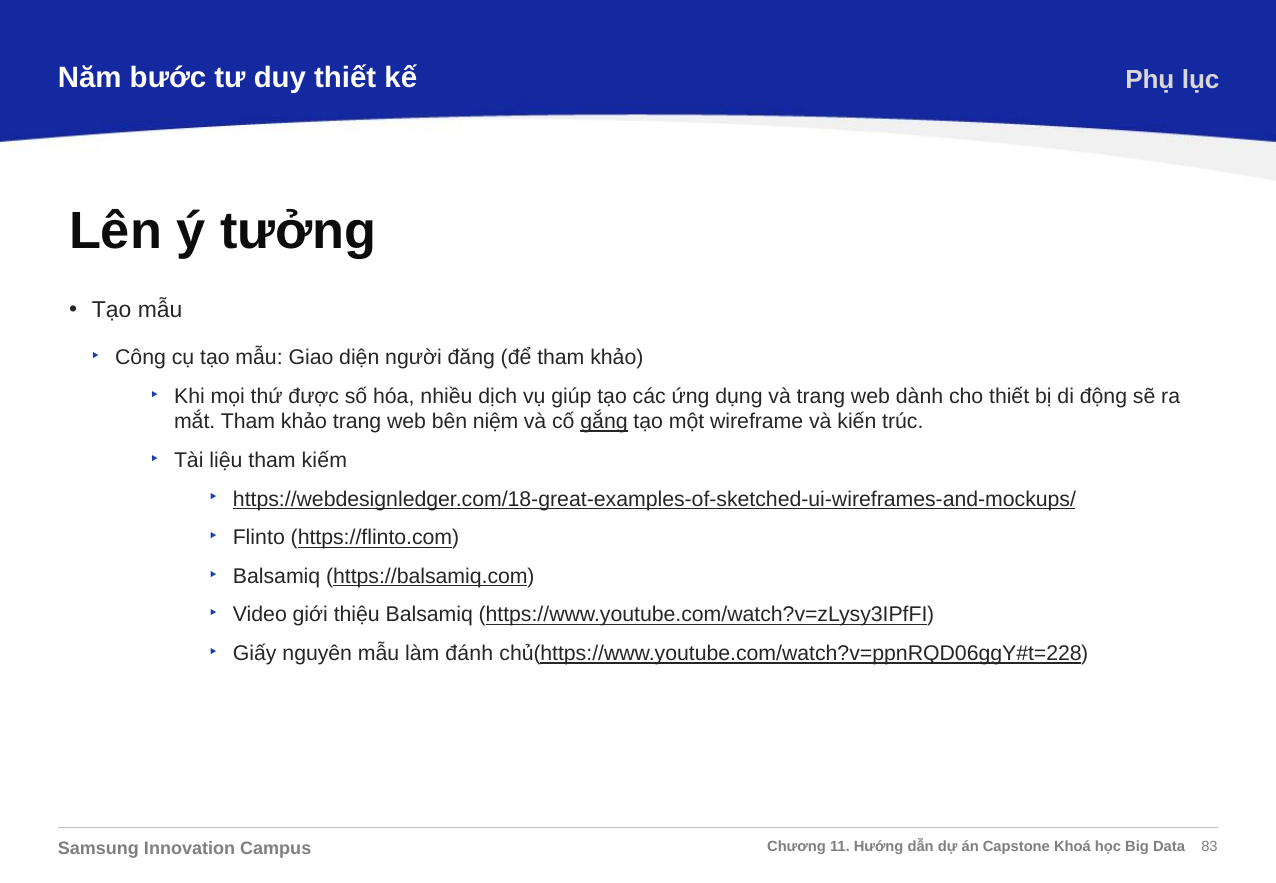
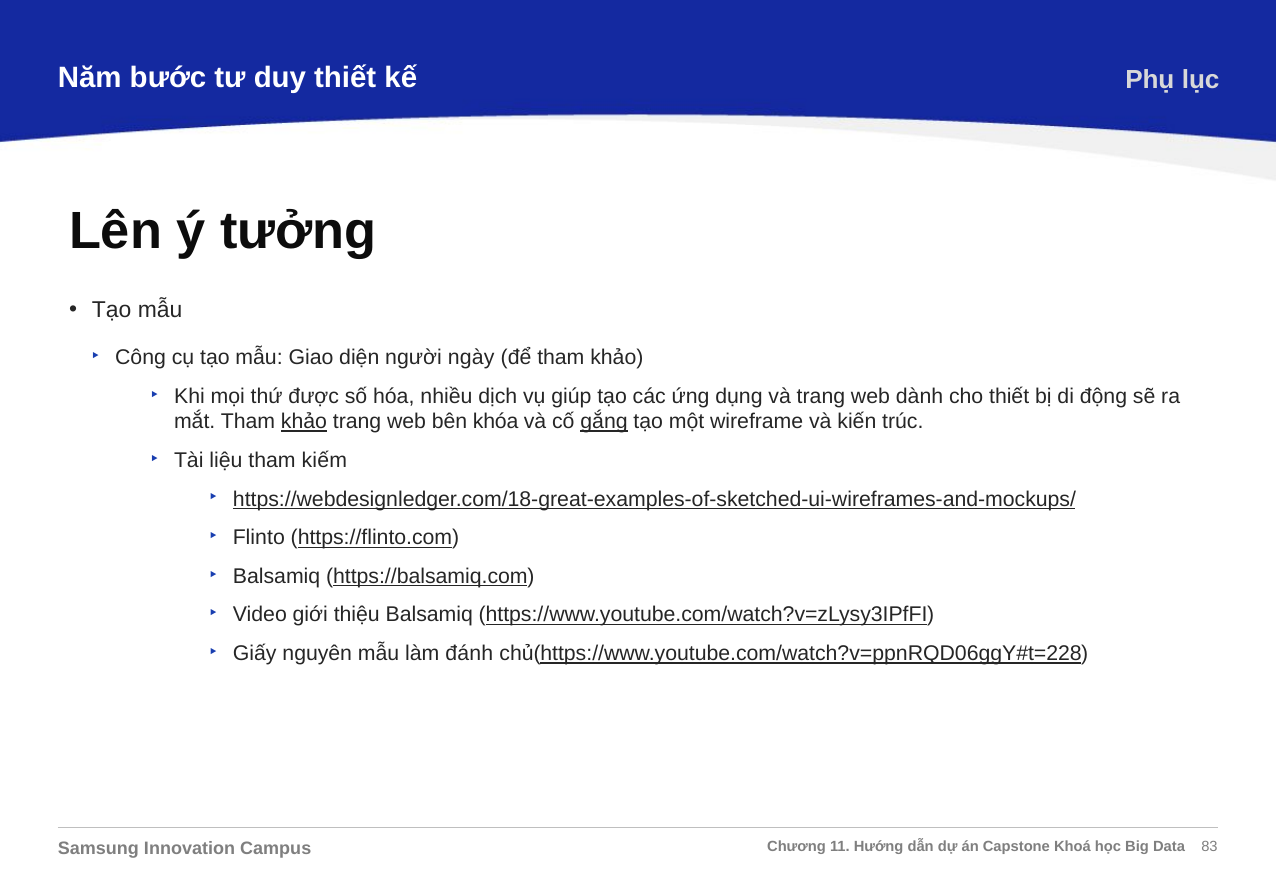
đăng: đăng -> ngày (471, 358)
khảo underline: none -> present (304, 422)
niệm: niệm -> khóa (496, 422)
